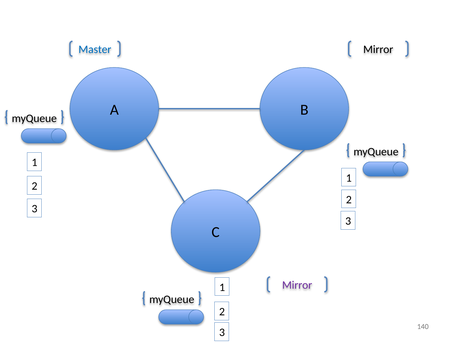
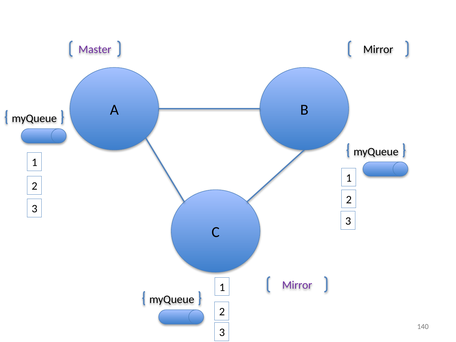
Master colour: blue -> purple (95, 50)
